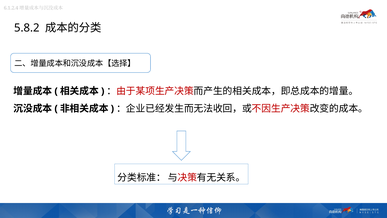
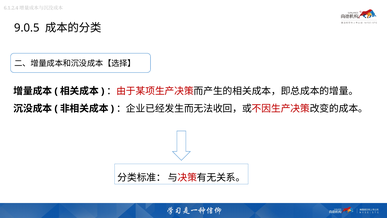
5.8.2: 5.8.2 -> 9.0.5 (27, 28)
